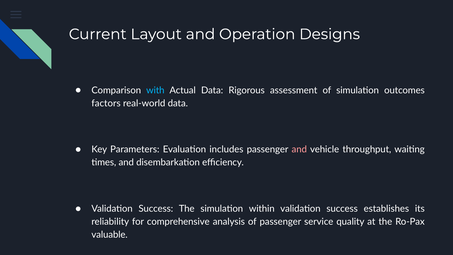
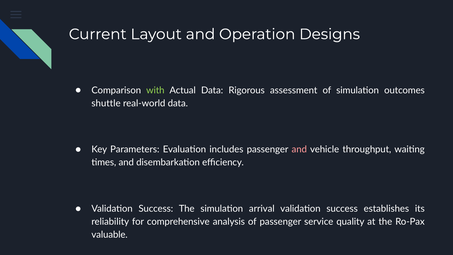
with colour: light blue -> light green (155, 90)
factors: factors -> shuttle (106, 103)
within: within -> arrival (262, 209)
